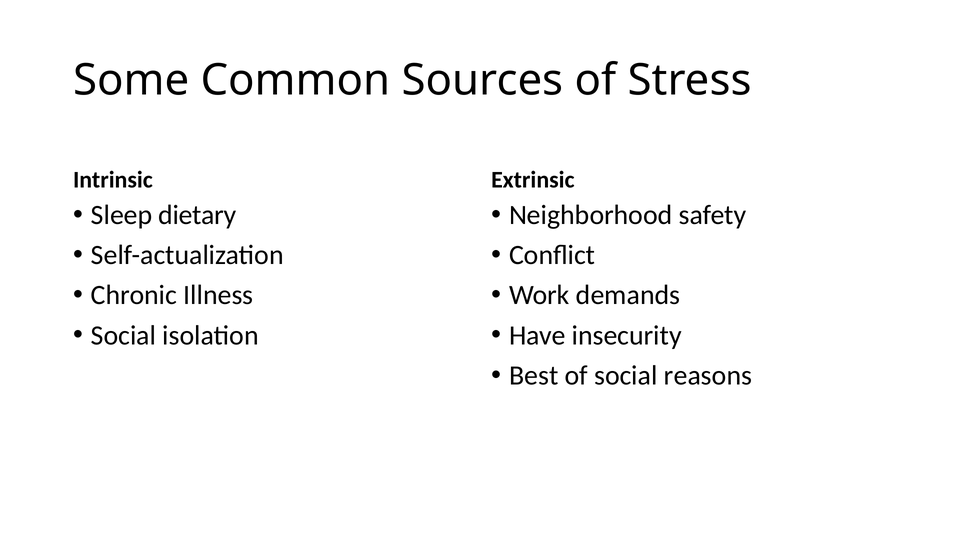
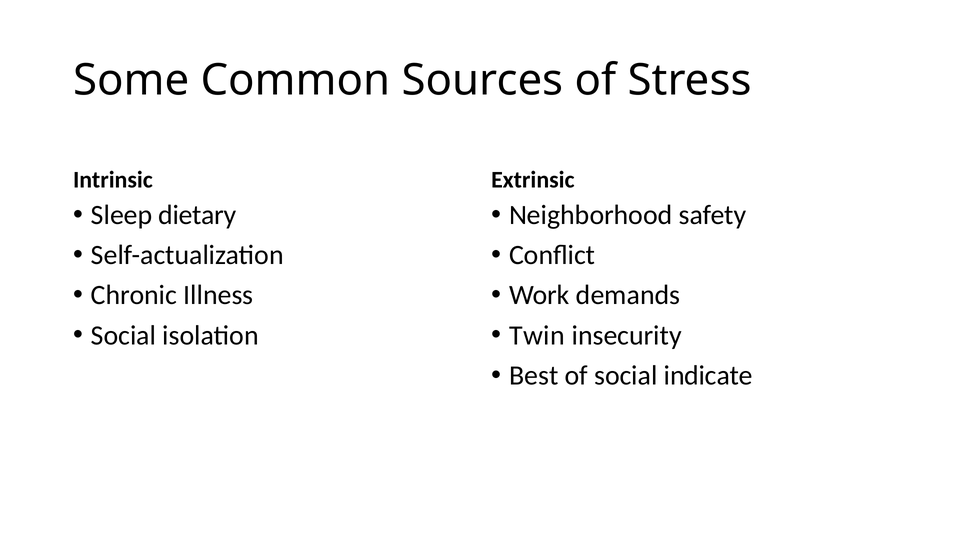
Have: Have -> Twin (537, 335)
reasons: reasons -> indicate (708, 375)
